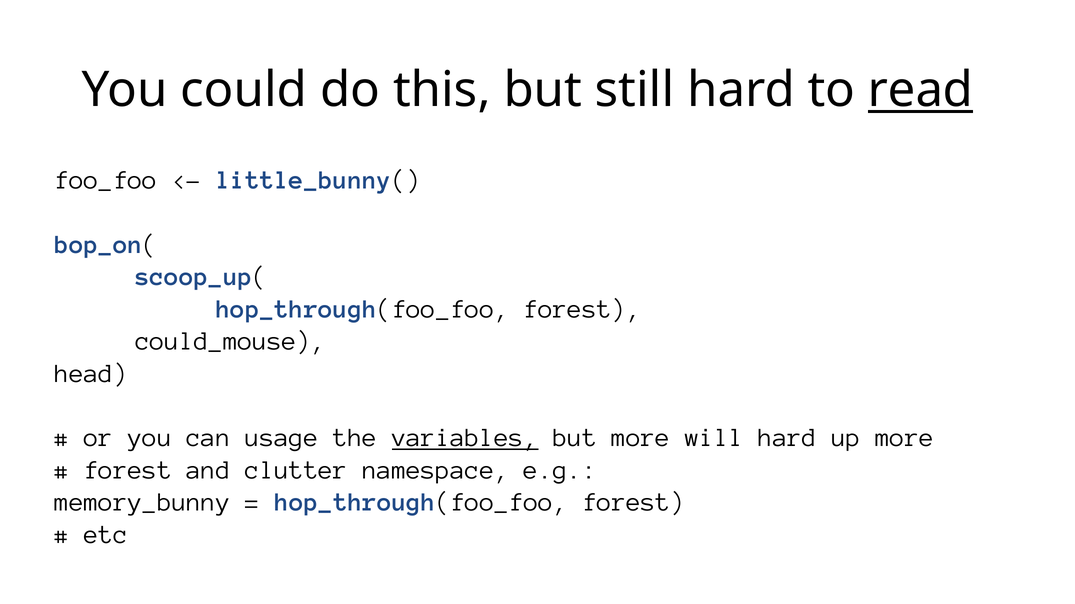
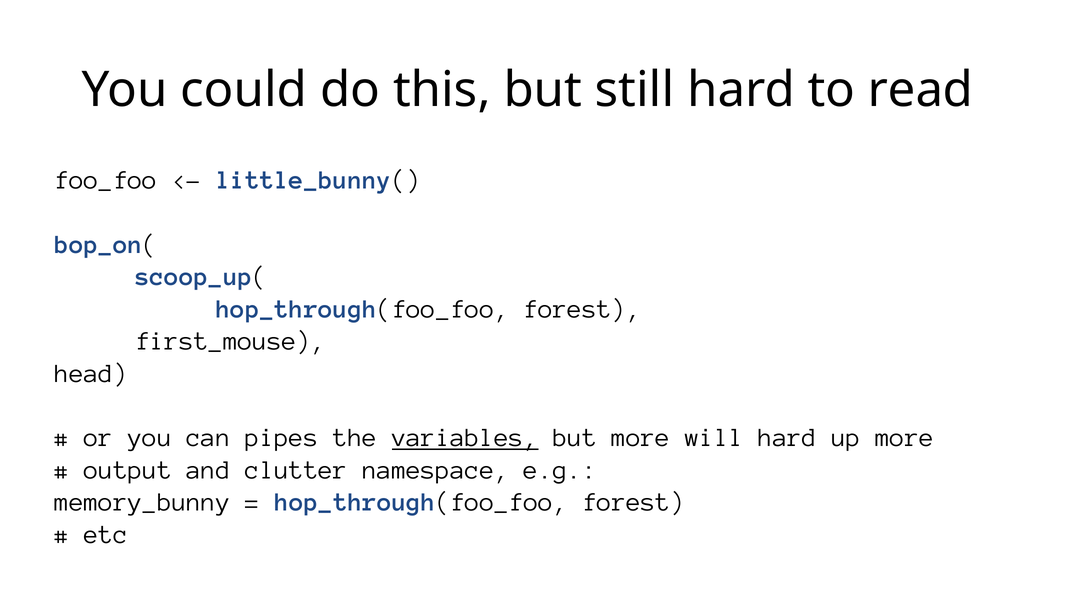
read underline: present -> none (921, 90)
could_mouse: could_mouse -> first_mouse (231, 341)
usage: usage -> pipes (282, 438)
forest: forest -> output (128, 470)
